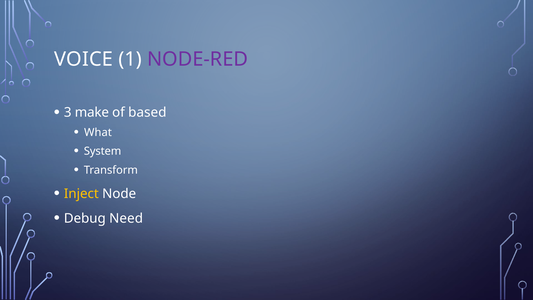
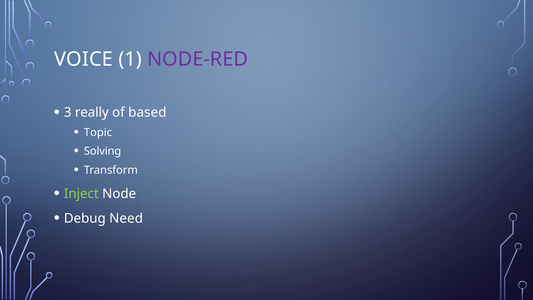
make: make -> really (92, 112)
What: What -> Topic (98, 132)
System: System -> Solving (103, 151)
Inject colour: yellow -> light green (81, 194)
